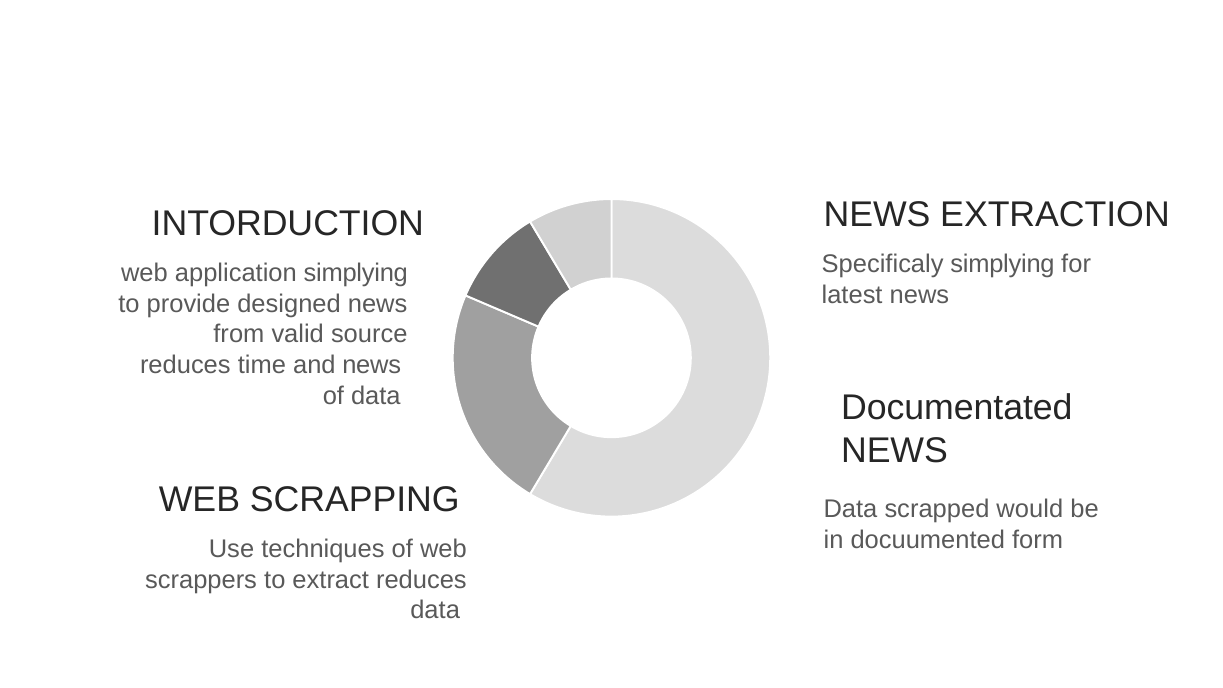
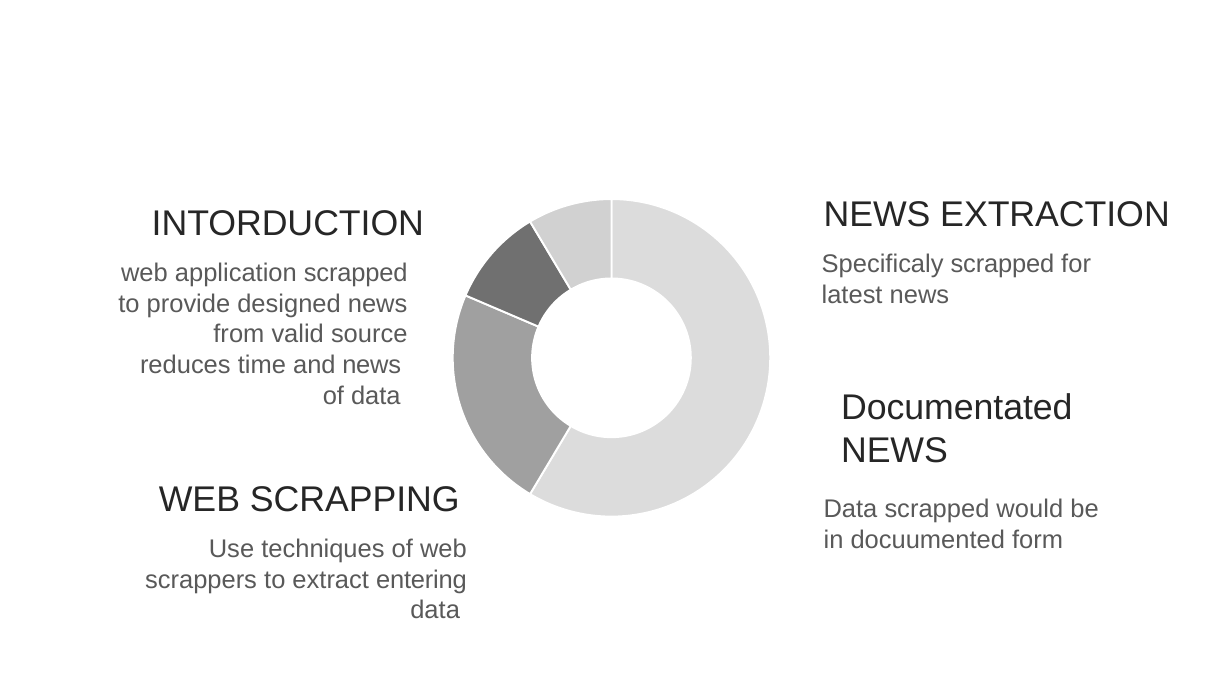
Specificaly simplying: simplying -> scrapped (1002, 265)
application simplying: simplying -> scrapped (356, 273)
extract reduces: reduces -> entering (421, 580)
